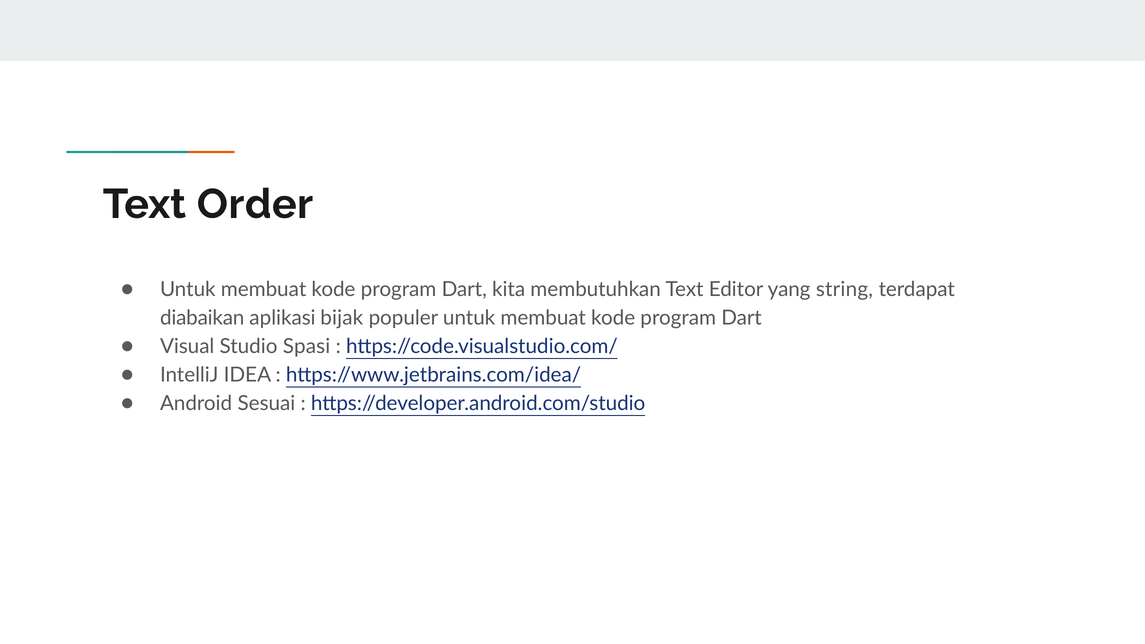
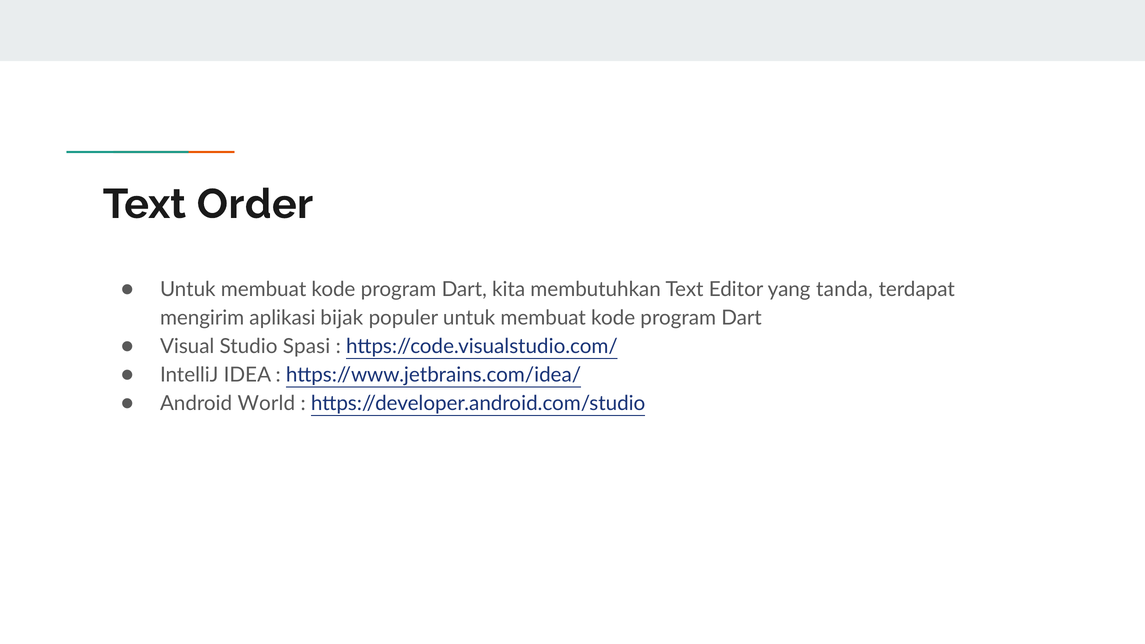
string: string -> tanda (844, 289)
diabaikan: diabaikan -> mengirim (202, 318)
Sesuai: Sesuai -> World (266, 403)
